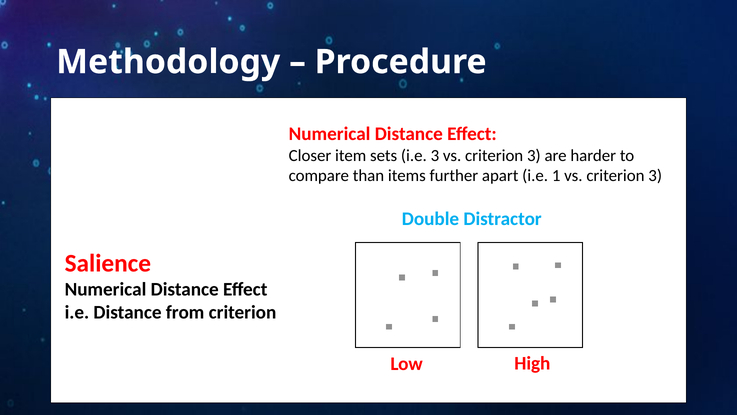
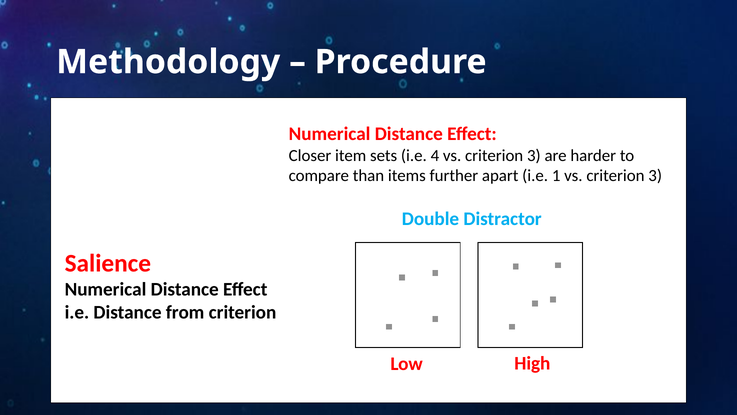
i.e 3: 3 -> 4 (435, 155)
